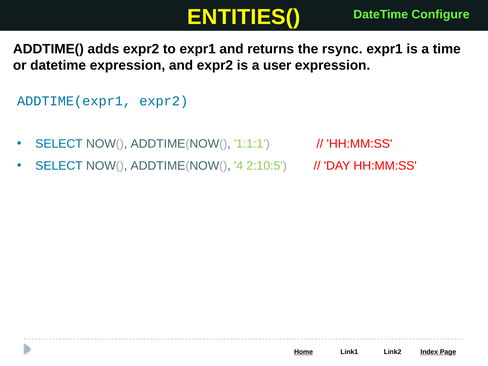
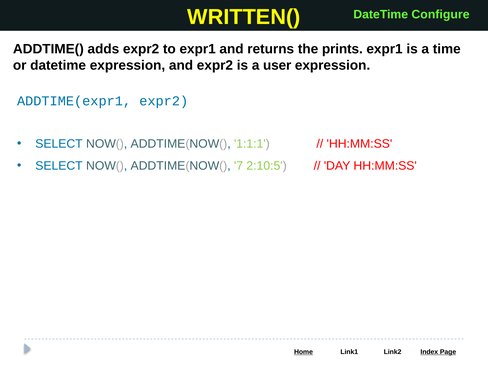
ENTITIES(: ENTITIES( -> WRITTEN( (244, 17)
rsync: rsync -> prints (342, 49)
4: 4 -> 7 (238, 166)
